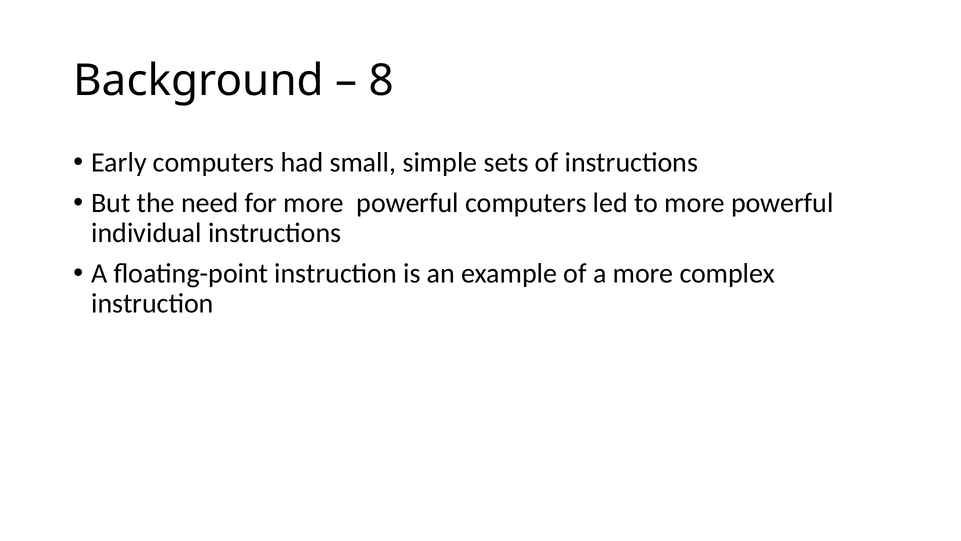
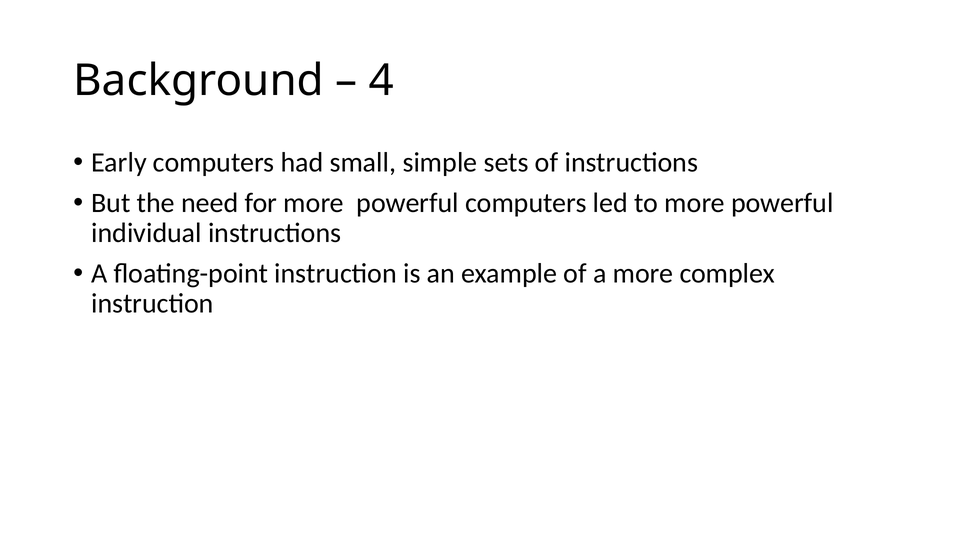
8: 8 -> 4 (381, 81)
